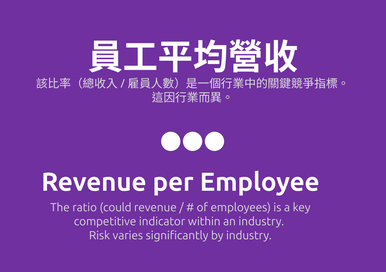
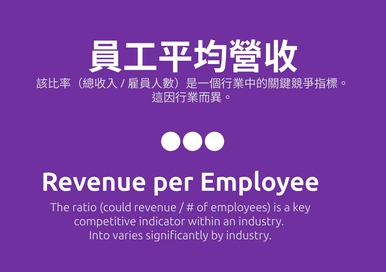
Risk: Risk -> Into (99, 236)
